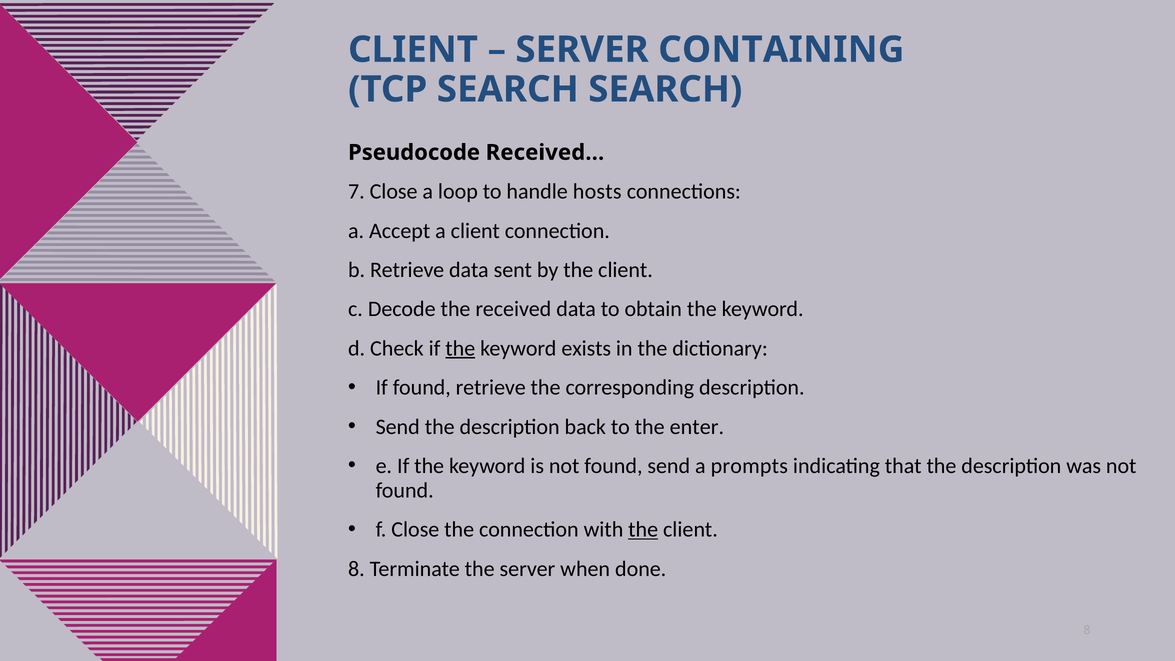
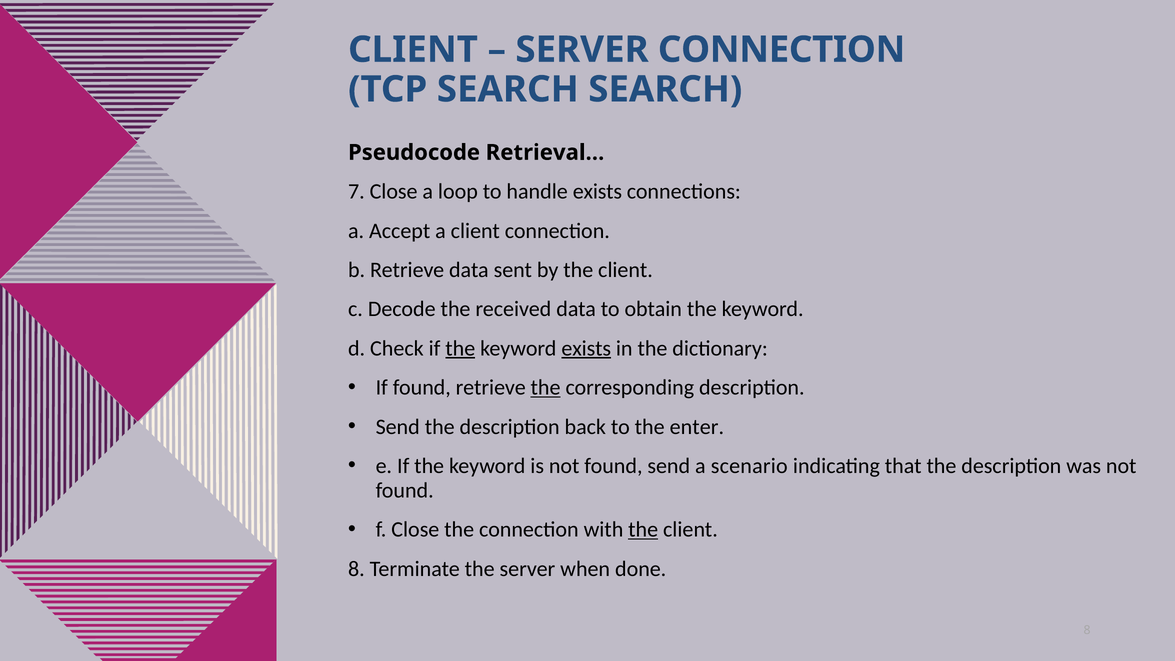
SERVER CONTAINING: CONTAINING -> CONNECTION (782, 50)
Pseudocode Received: Received -> Retrieval (545, 152)
handle hosts: hosts -> exists (597, 192)
exists underline: none -> present (586, 348)
the underline: none -> present (546, 388)
prompts: prompts -> scenario (749, 466)
